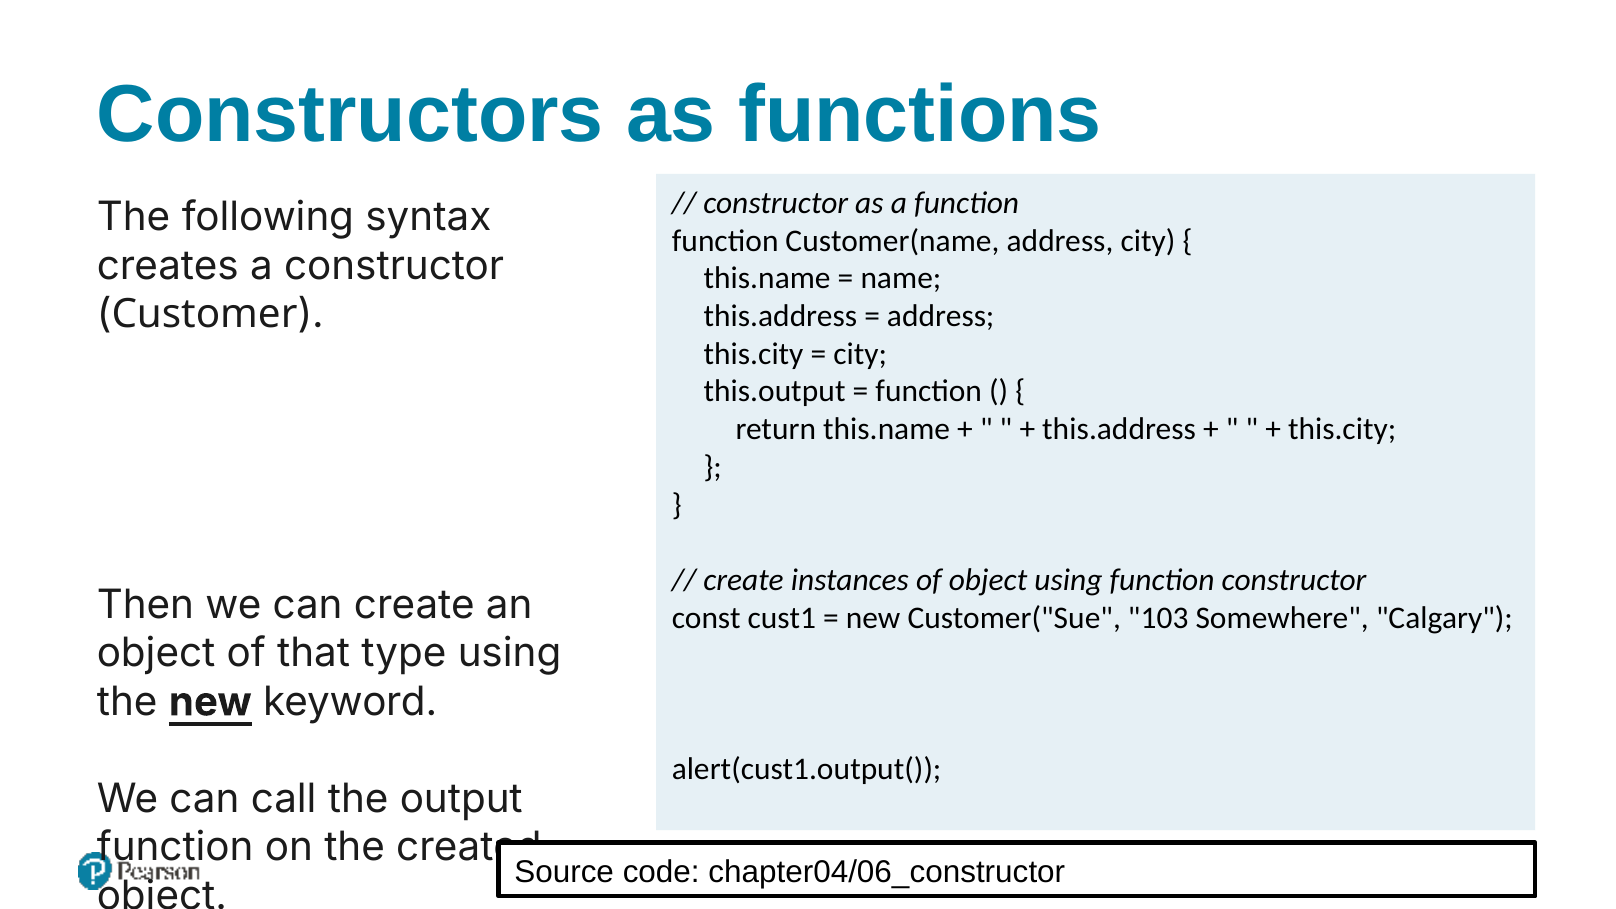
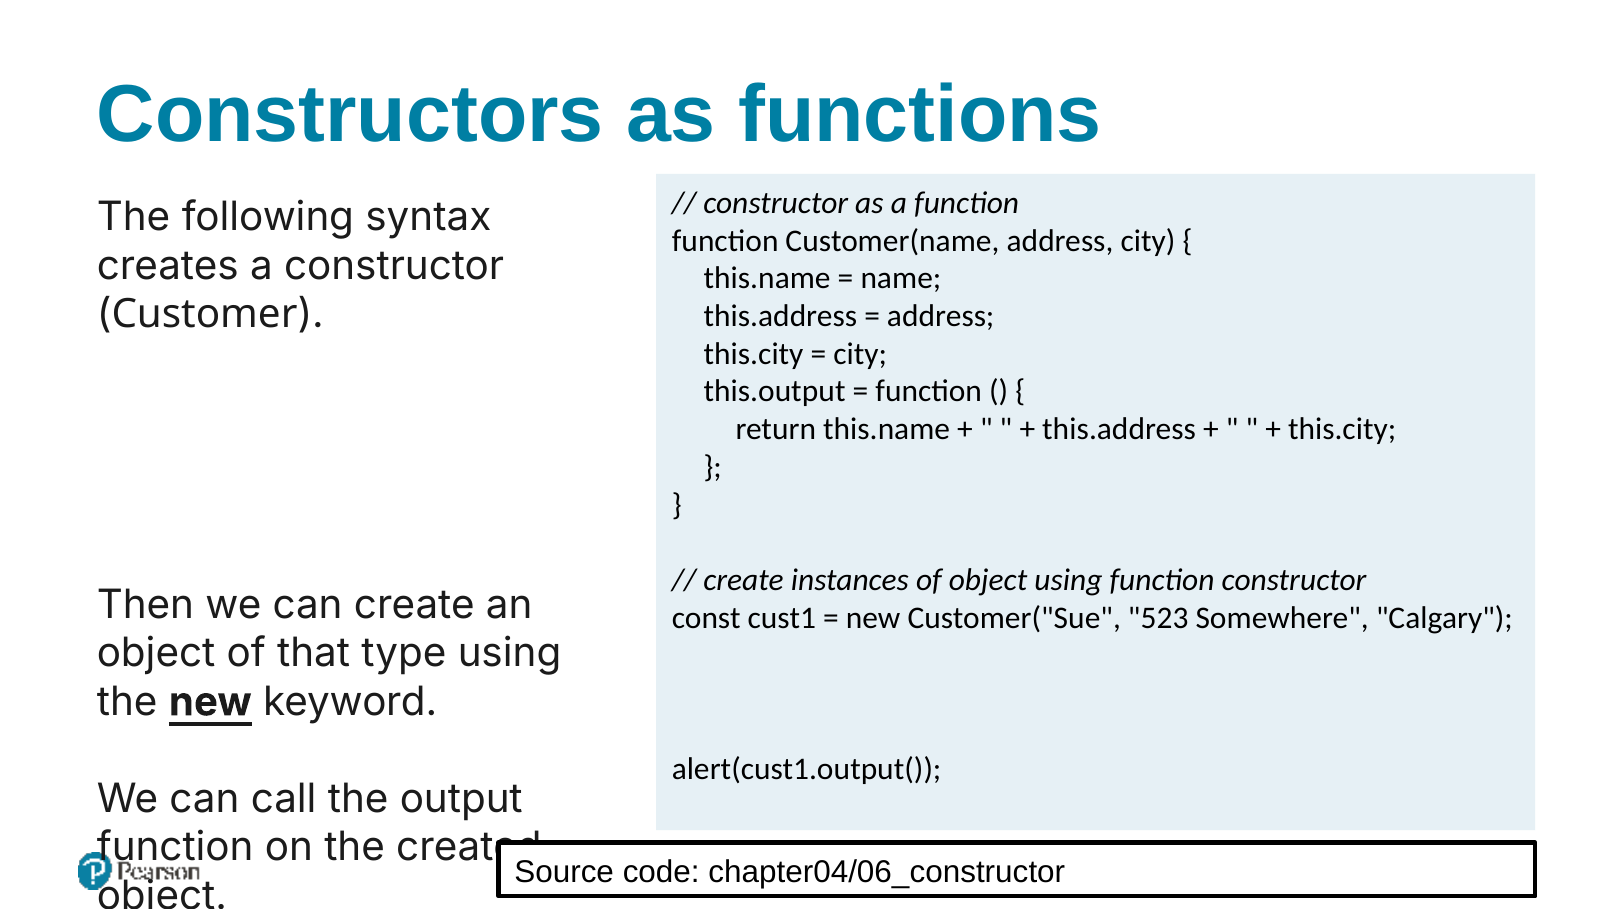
103: 103 -> 523 (1158, 618)
